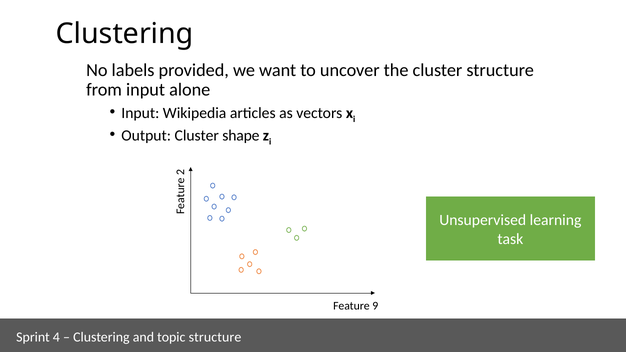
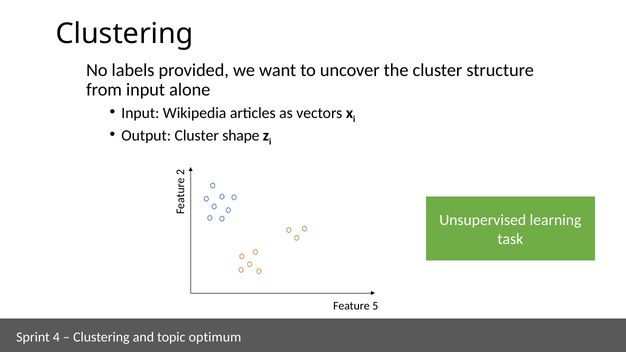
9: 9 -> 5 (375, 306)
topic structure: structure -> optimum (215, 337)
